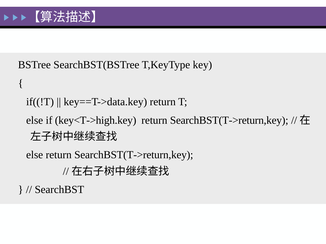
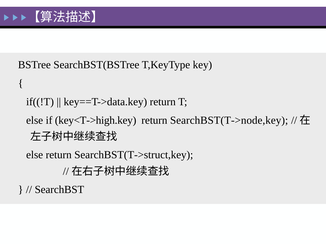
SearchBST(T->return,key: SearchBST(T->return,key -> SearchBST(T->node,key (229, 120)
else return SearchBST(T->return,key: SearchBST(T->return,key -> SearchBST(T->struct,key (134, 155)
